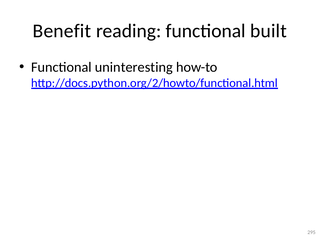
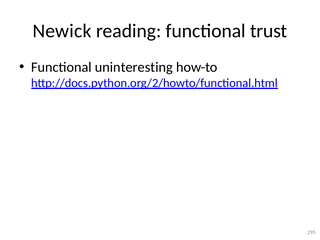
Benefit: Benefit -> Newick (62, 31)
built: built -> trust (269, 31)
